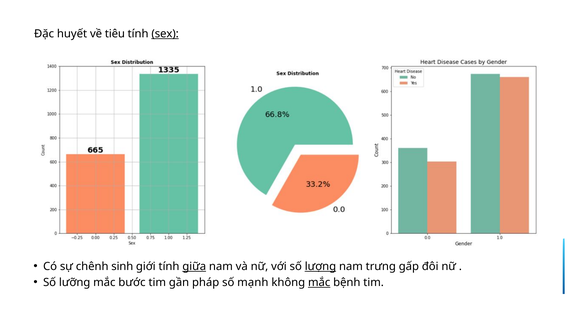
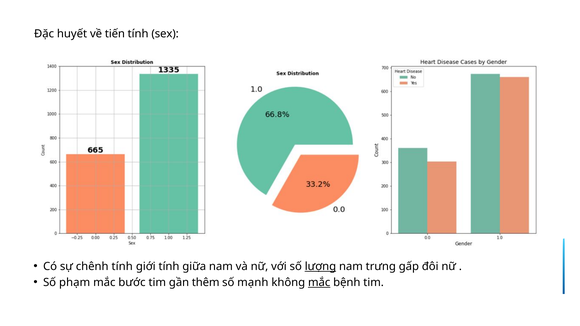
tiêu: tiêu -> tiến (115, 34)
sex underline: present -> none (165, 34)
chênh sinh: sinh -> tính (122, 267)
giữa underline: present -> none (194, 267)
lưỡng: lưỡng -> phạm (75, 283)
pháp: pháp -> thêm (206, 283)
